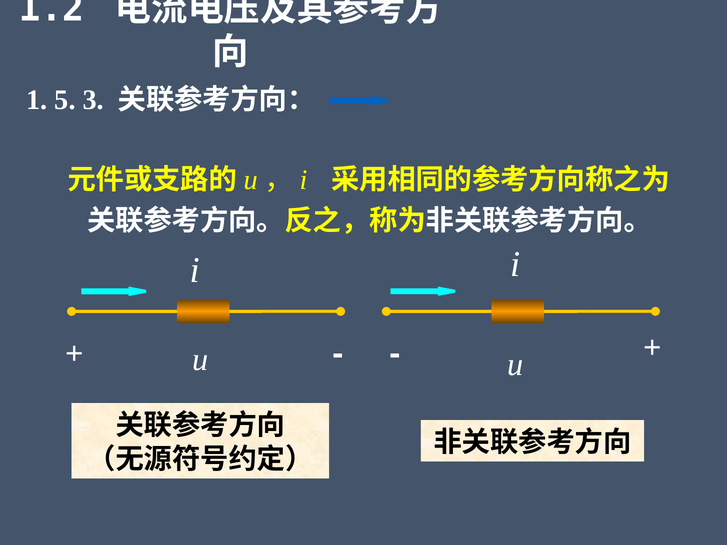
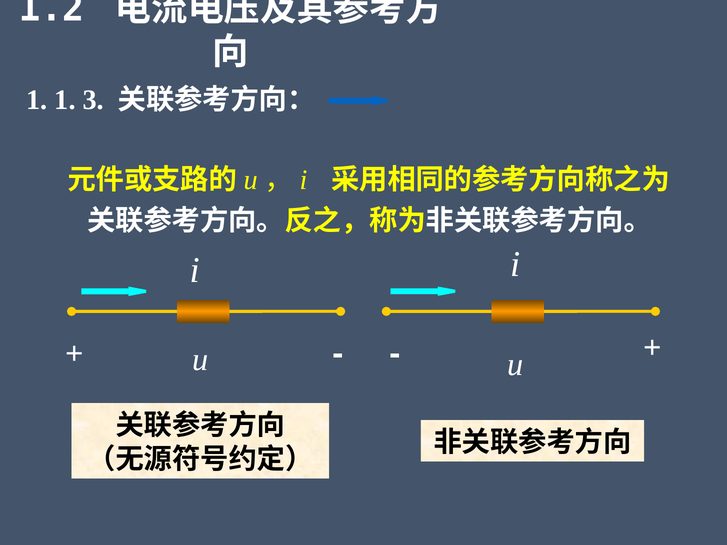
1 5: 5 -> 1 (65, 100)
